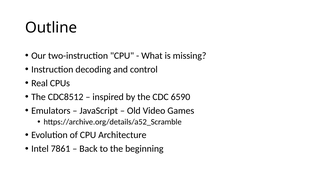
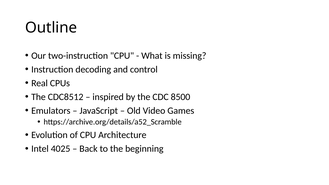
6590: 6590 -> 8500 (180, 97)
7861: 7861 -> 4025 (61, 149)
